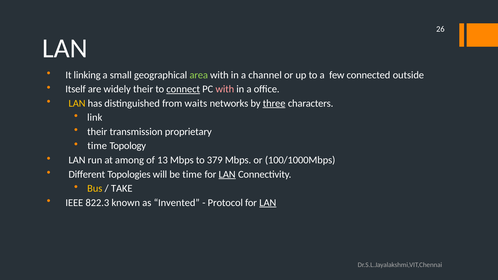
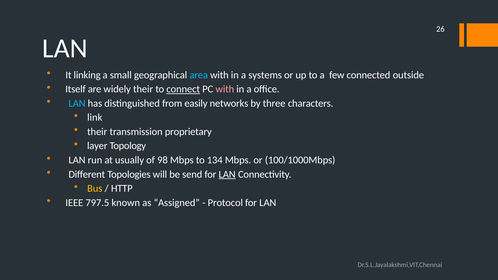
area colour: light green -> light blue (199, 75)
channel: channel -> systems (265, 75)
LAN colour: yellow -> light blue (77, 103)
waits: waits -> easily (196, 103)
three underline: present -> none (274, 103)
time: time -> layer (97, 146)
among: among -> usually (130, 160)
13: 13 -> 98 (163, 160)
379: 379 -> 134 (215, 160)
be time: time -> send (192, 174)
TAKE: TAKE -> HTTP (122, 189)
822.3: 822.3 -> 797.5 (97, 203)
Invented: Invented -> Assigned (177, 203)
LAN underline: present -> none (268, 203)
